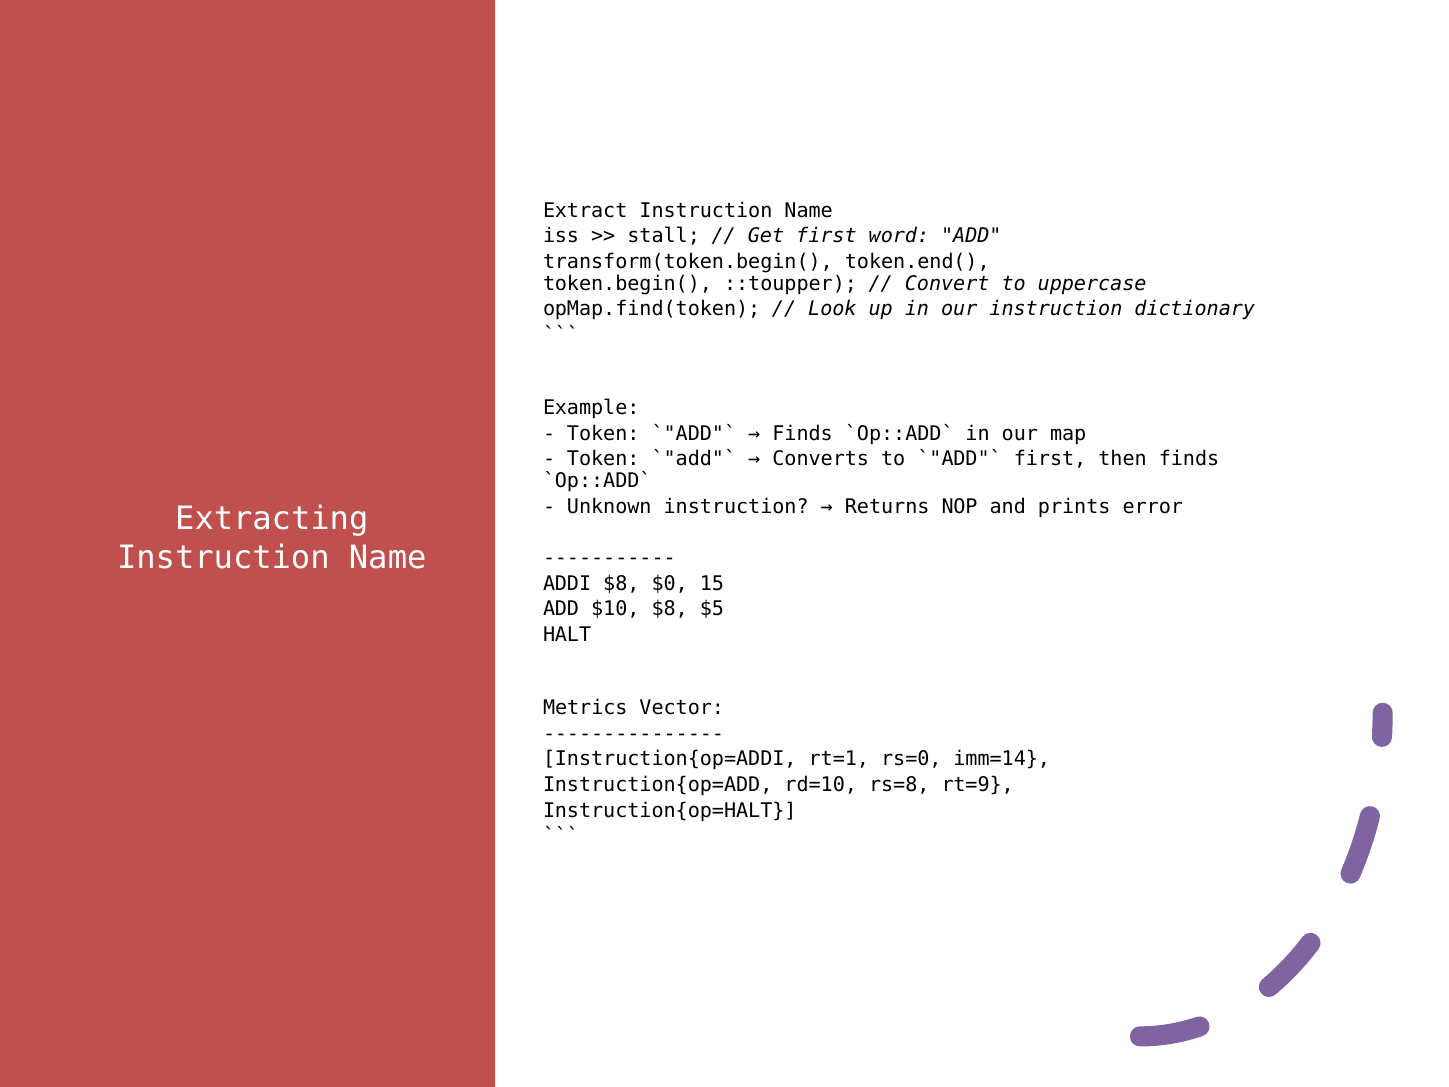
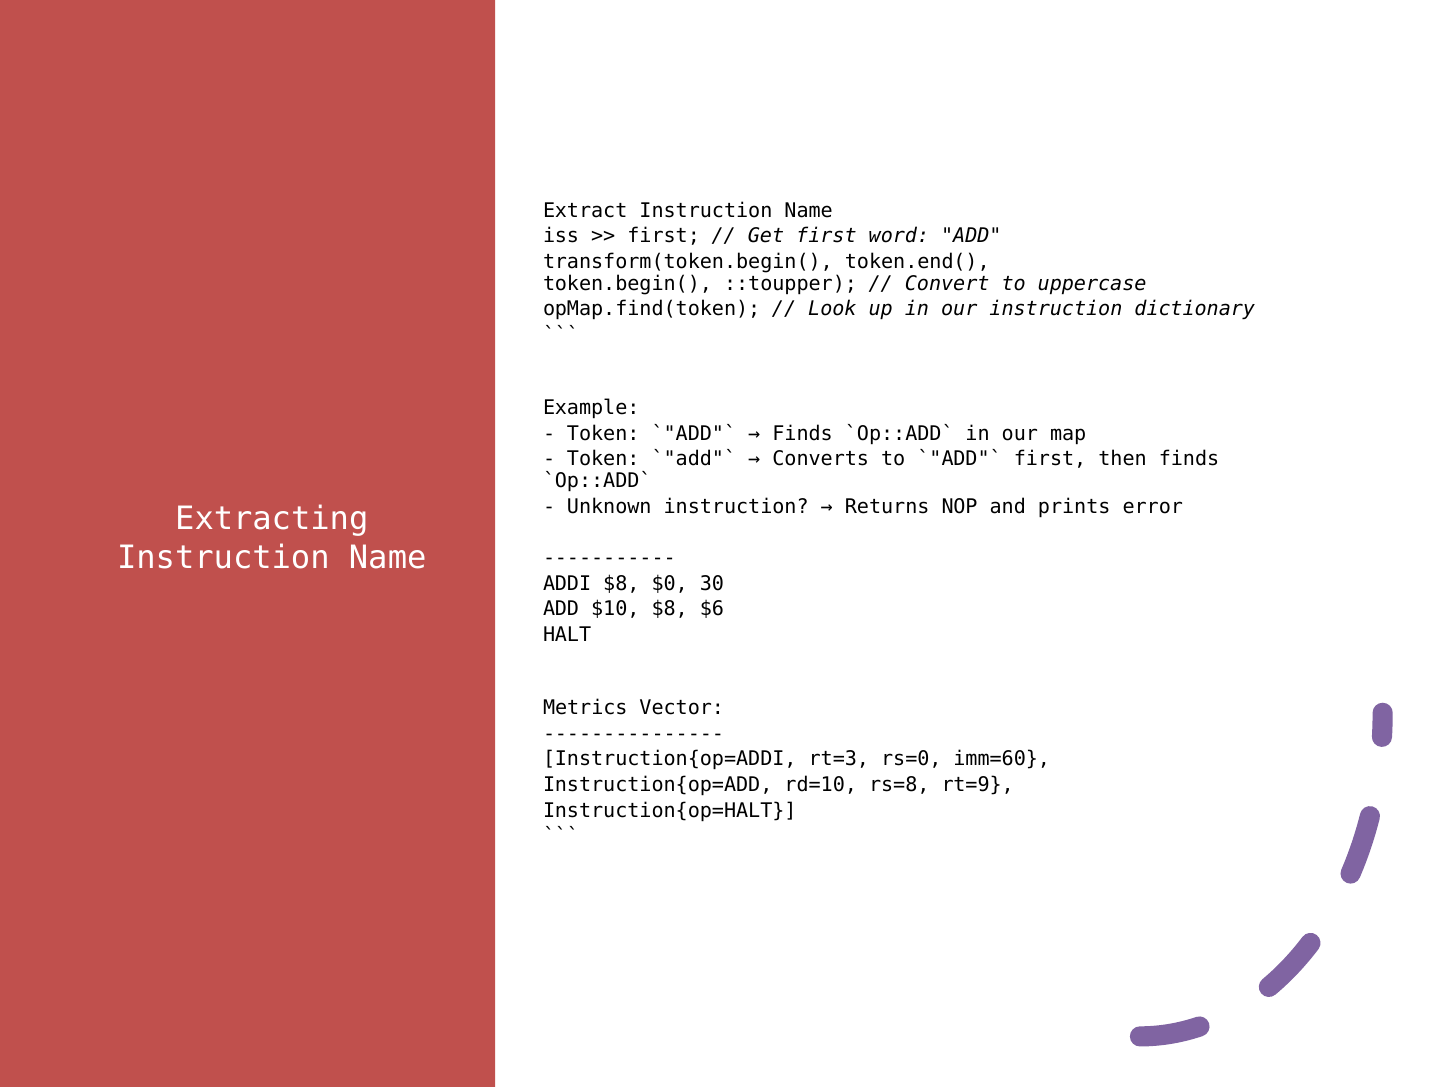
stall: stall -> first (664, 236)
15: 15 -> 30 (712, 583)
$5: $5 -> $6 (712, 609)
rt=1: rt=1 -> rt=3 (839, 759)
imm=14: imm=14 -> imm=60 (1002, 759)
